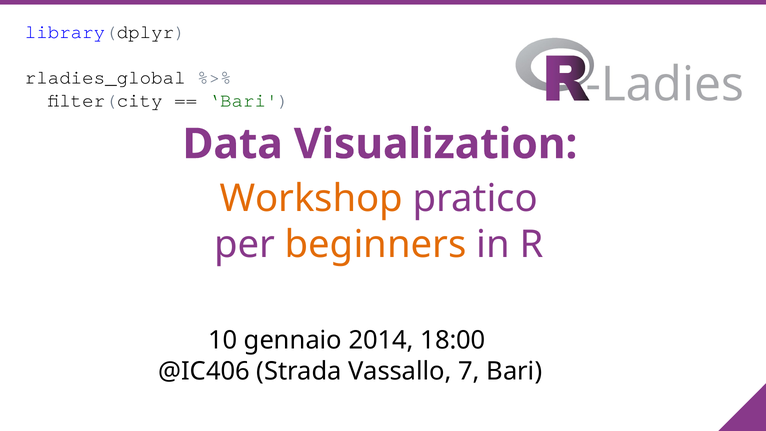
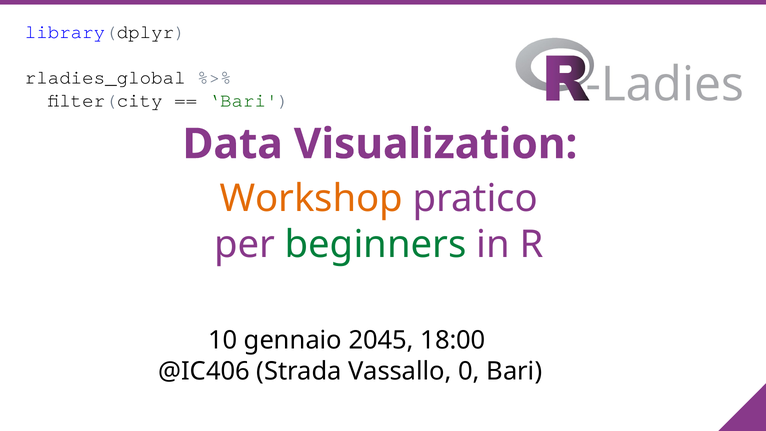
beginners colour: orange -> green (376, 244)
2014: 2014 -> 2045 (381, 340)
7: 7 -> 0 (469, 371)
